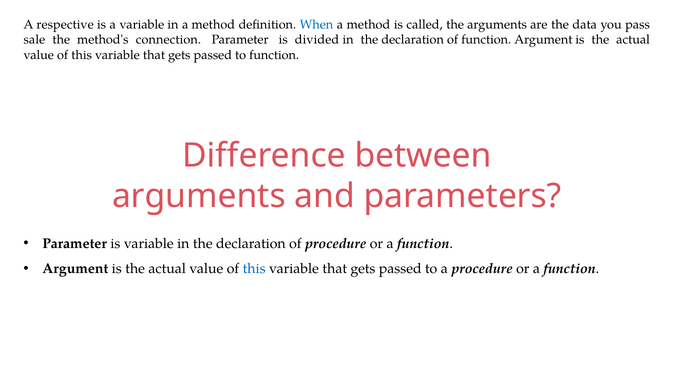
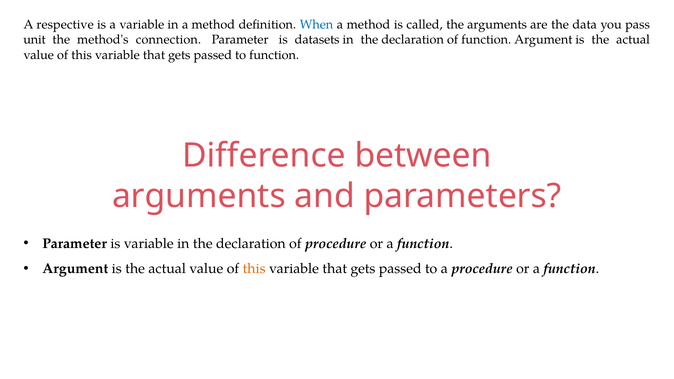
sale: sale -> unit (34, 40)
divided: divided -> datasets (317, 40)
this colour: blue -> orange (254, 269)
